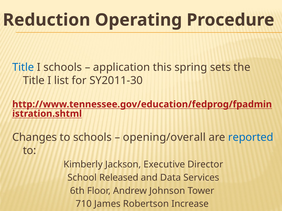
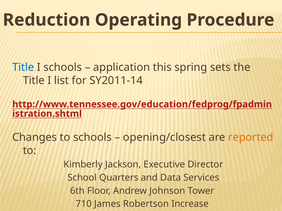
SY2011-30: SY2011-30 -> SY2011-14 (116, 81)
opening/overall: opening/overall -> opening/closest (164, 138)
reported colour: blue -> orange (251, 138)
Released: Released -> Quarters (119, 178)
